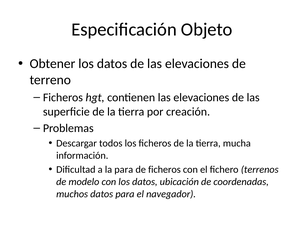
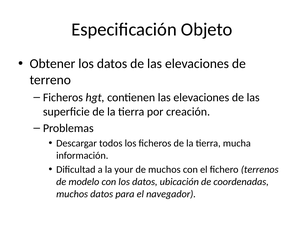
la para: para -> your (124, 170)
de ficheros: ficheros -> muchos (164, 170)
